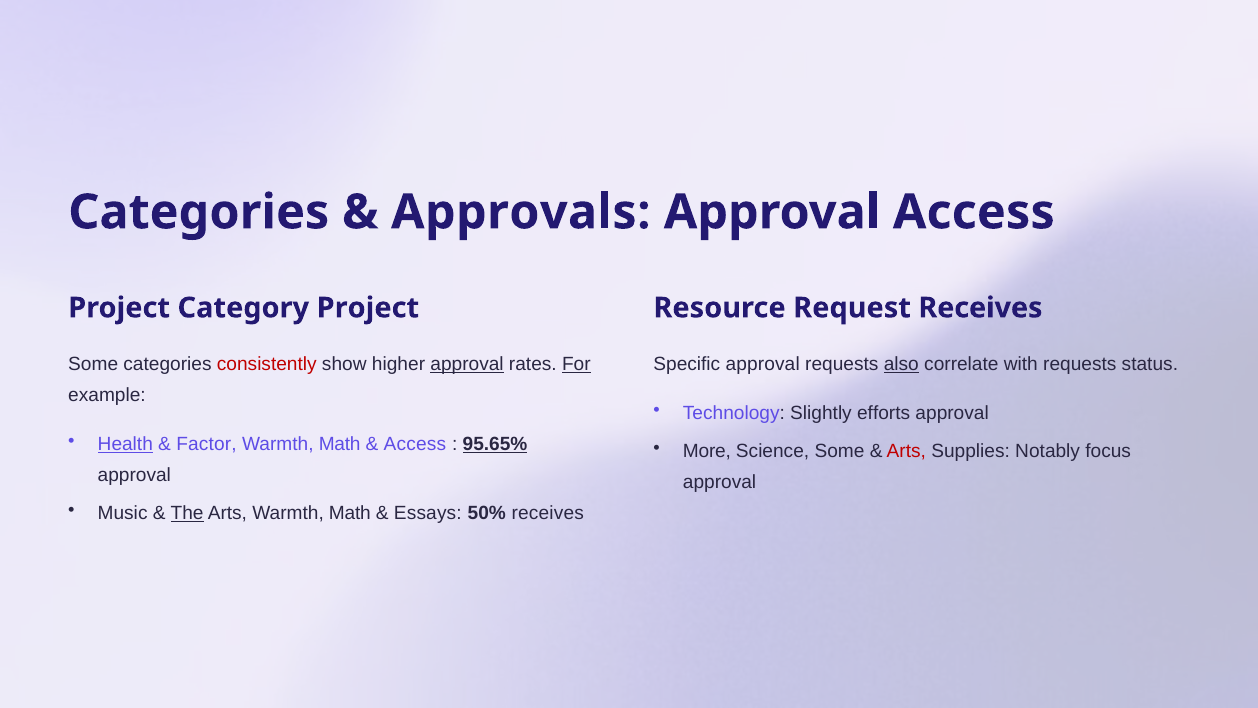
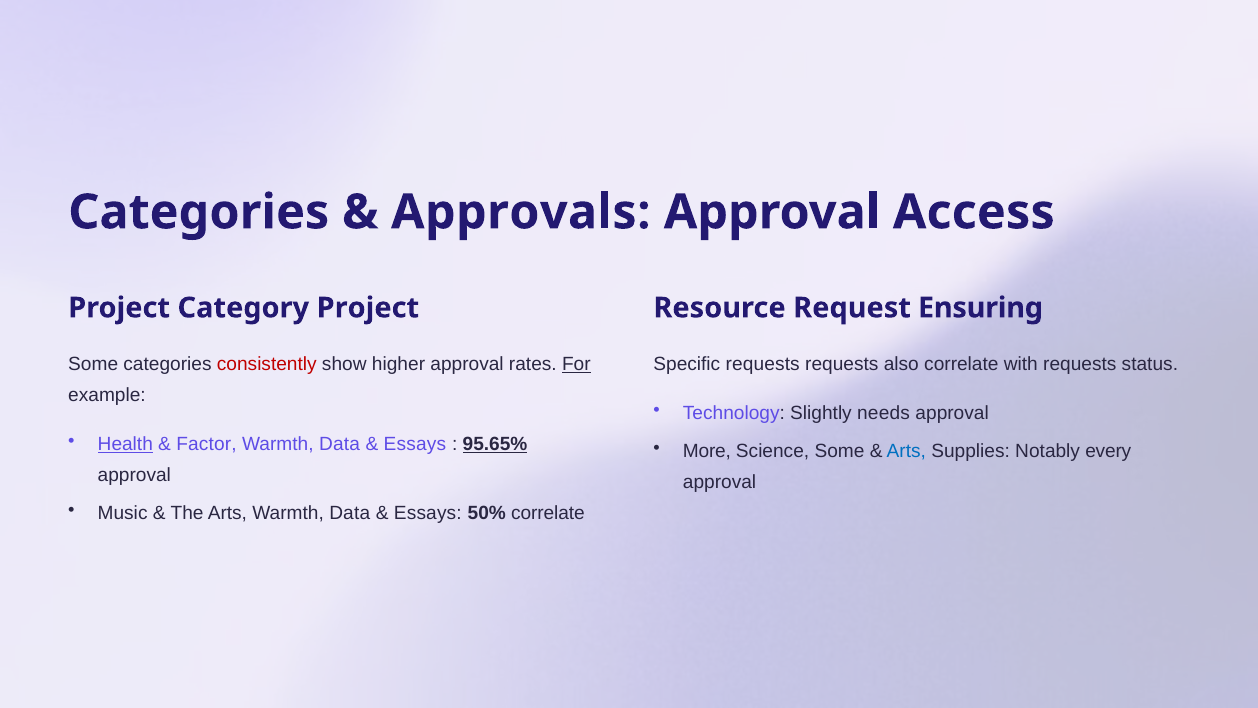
Request Receives: Receives -> Ensuring (980, 308)
approval underline: present -> none (467, 364)
Specific approval: approval -> requests (763, 364)
also underline: present -> none (901, 364)
efforts: efforts -> needs (884, 413)
Math: Math -> Data (339, 444)
Access: Access -> Essays (415, 444)
Arts colour: red -> blue (906, 451)
focus: focus -> every (1108, 451)
The underline: present -> none (187, 513)
Arts Warmth Math: Math -> Data (350, 513)
50% receives: receives -> correlate (548, 513)
